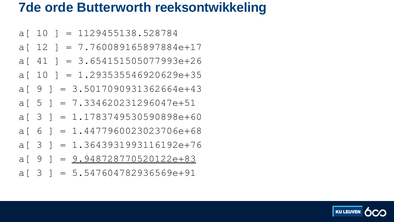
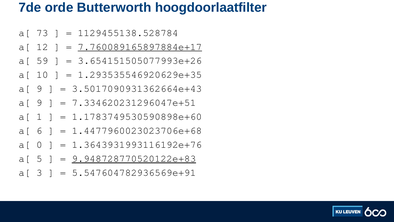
reeksontwikkeling: reeksontwikkeling -> hoogdoorlaatfilter (211, 8)
10: 10 -> 73 (42, 33)
7.760089165897884e+17 underline: none -> present (140, 47)
41: 41 -> 59 (42, 61)
5: 5 -> 9 (39, 103)
3: 3 -> 1 (39, 116)
3: 3 -> 0 (39, 144)
9: 9 -> 5 (39, 158)
